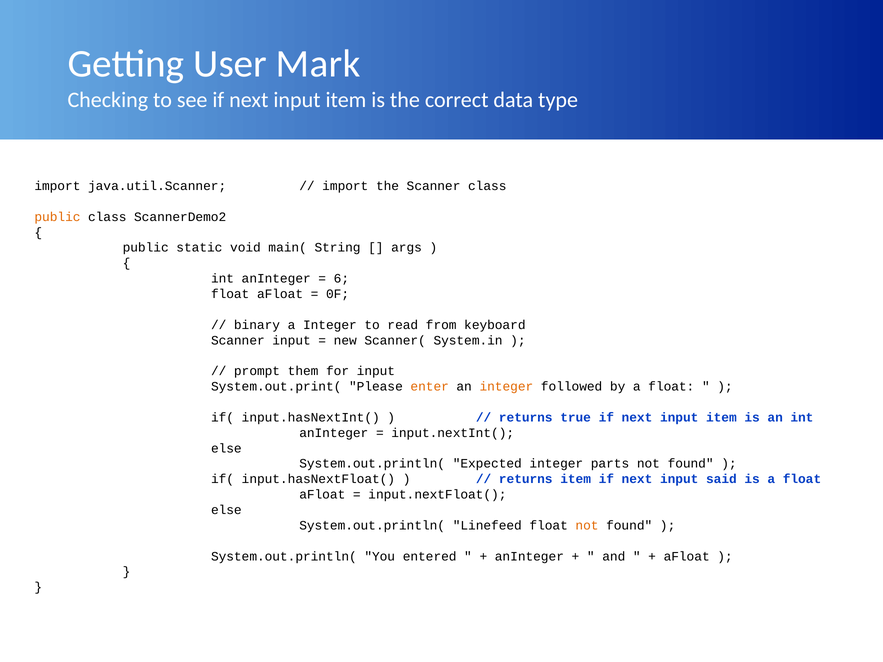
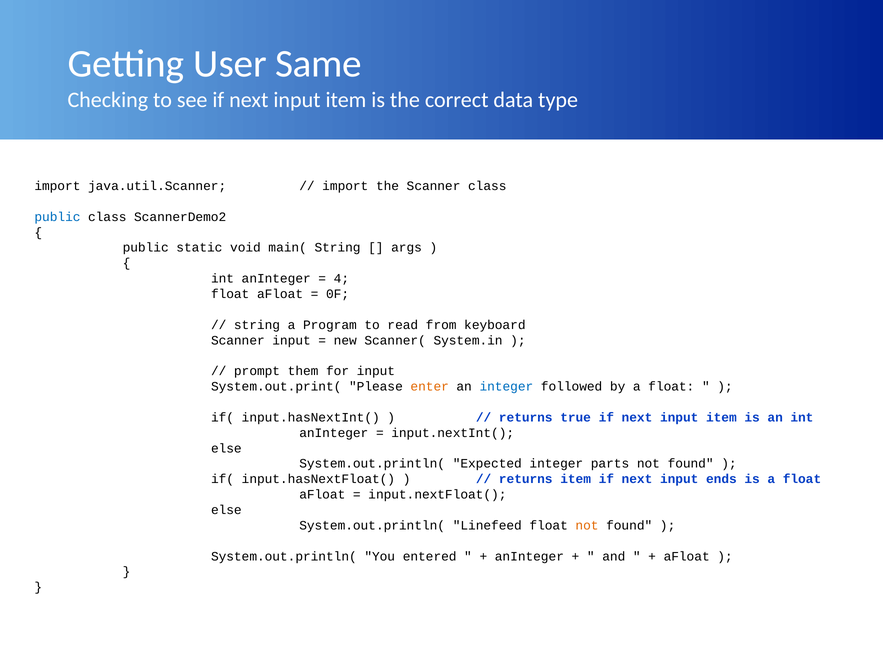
Mark: Mark -> Same (319, 64)
public colour: orange -> blue (57, 217)
6: 6 -> 4 (341, 279)
binary: binary -> string (257, 325)
a Integer: Integer -> Program (330, 325)
integer colour: orange -> blue (506, 387)
said: said -> ends (721, 479)
